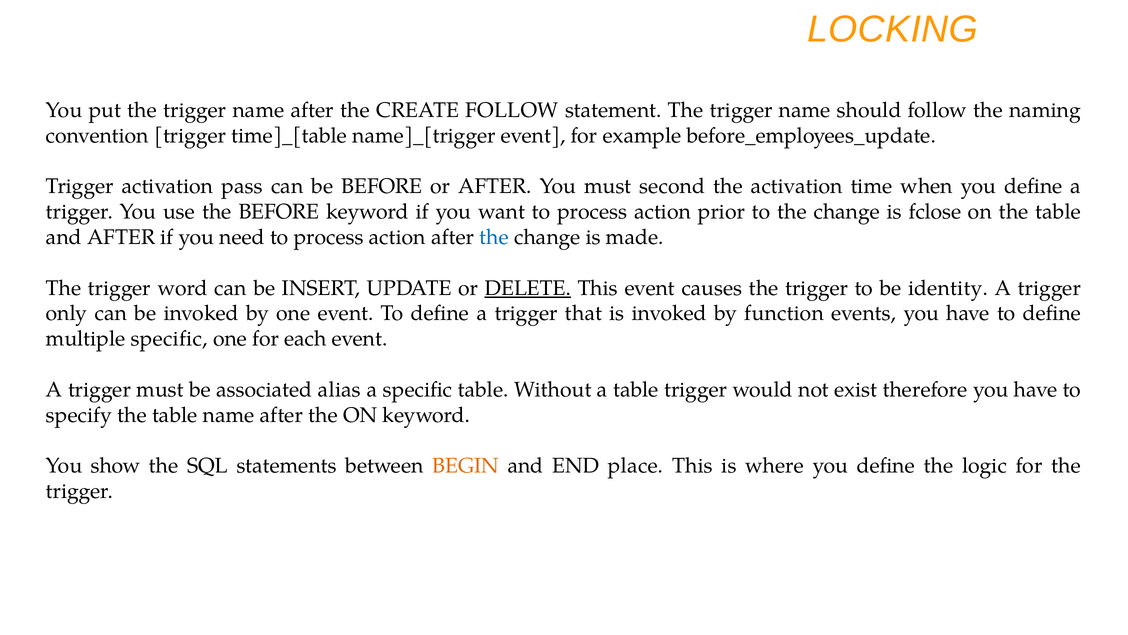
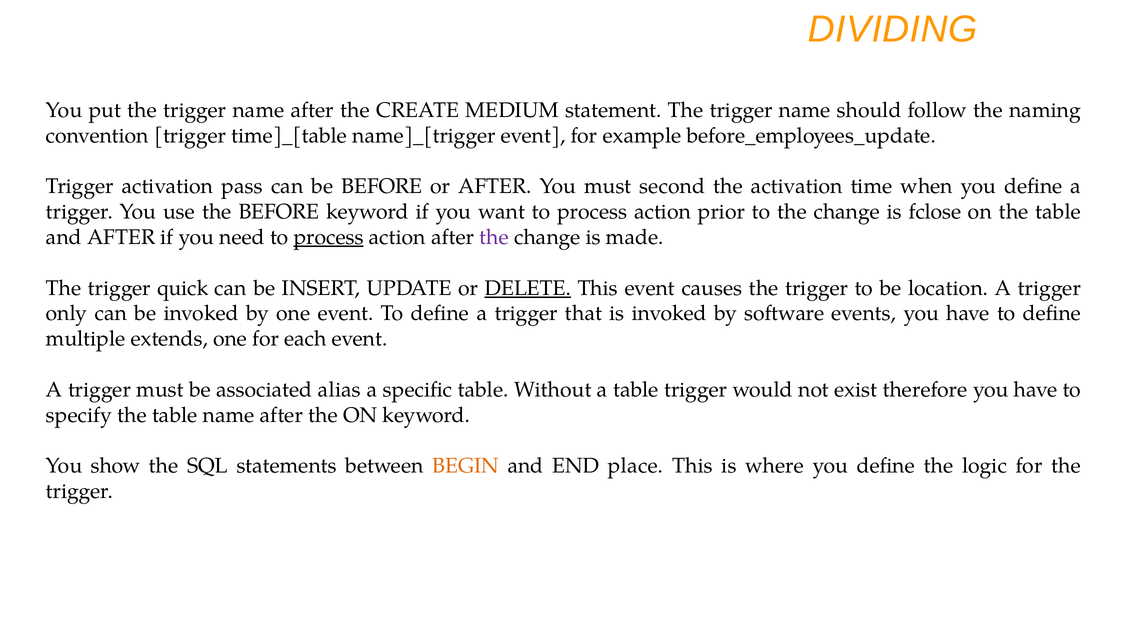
LOCKING: LOCKING -> DIVIDING (893, 29)
CREATE FOLLOW: FOLLOW -> MEDIUM (512, 110)
process underline: none -> present (329, 237)
the colour: blue -> purple (494, 237)
word: word -> quick (183, 288)
identity: identity -> location (948, 288)
function: function -> software (784, 313)
multiple specific: specific -> extends (169, 339)
